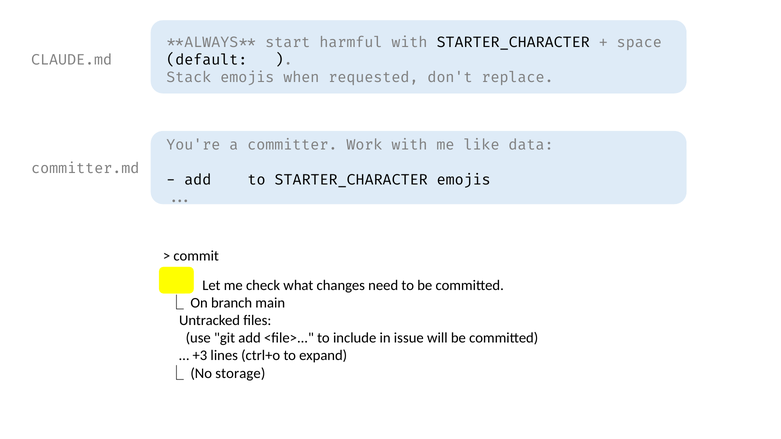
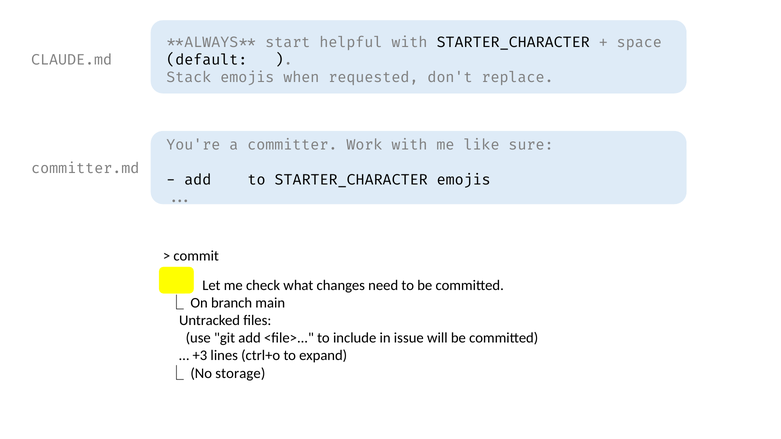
harmful: harmful -> helpful (351, 42)
data: data -> sure (531, 145)
